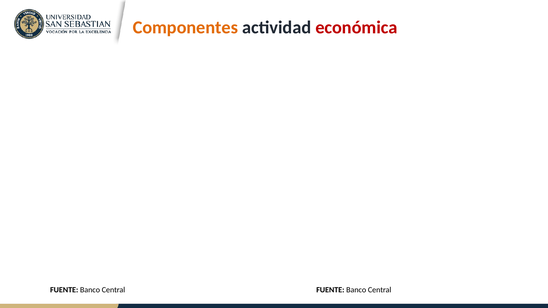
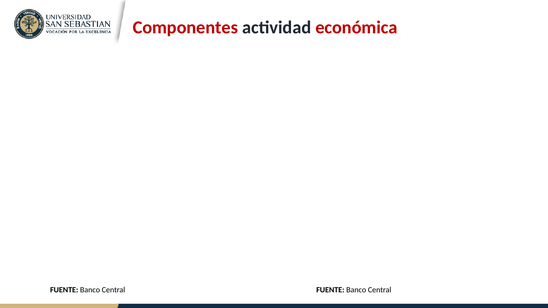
Componentes colour: orange -> red (185, 27)
